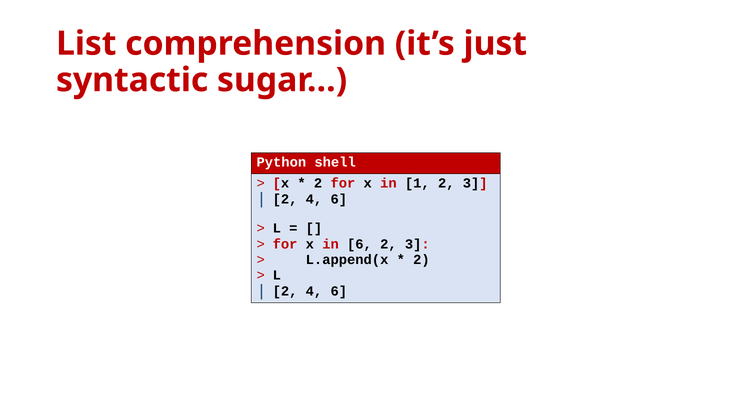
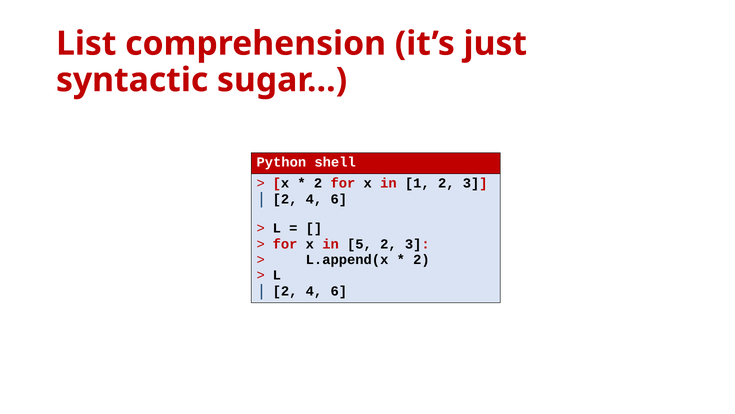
in 6: 6 -> 5 (359, 244)
